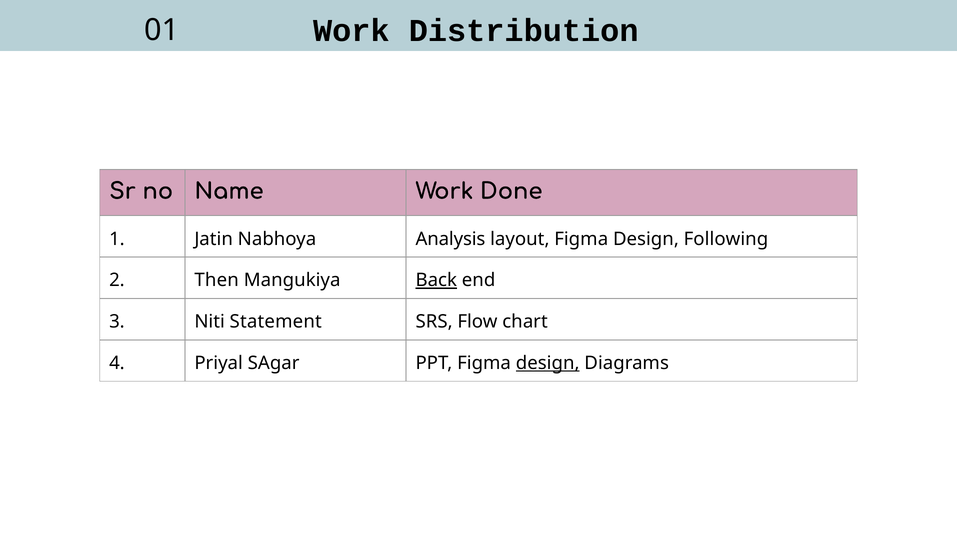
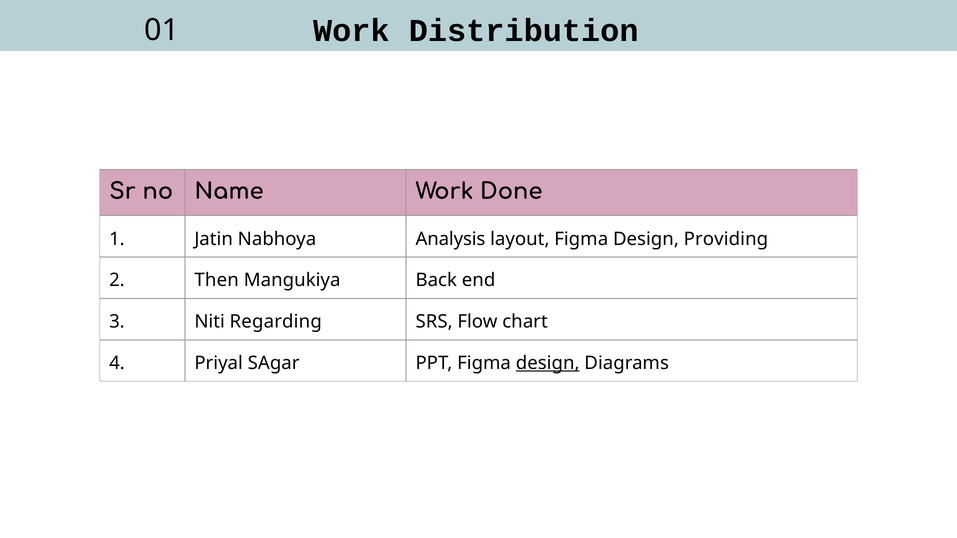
Following: Following -> Providing (726, 239)
Back underline: present -> none (436, 280)
Statement: Statement -> Regarding (276, 322)
